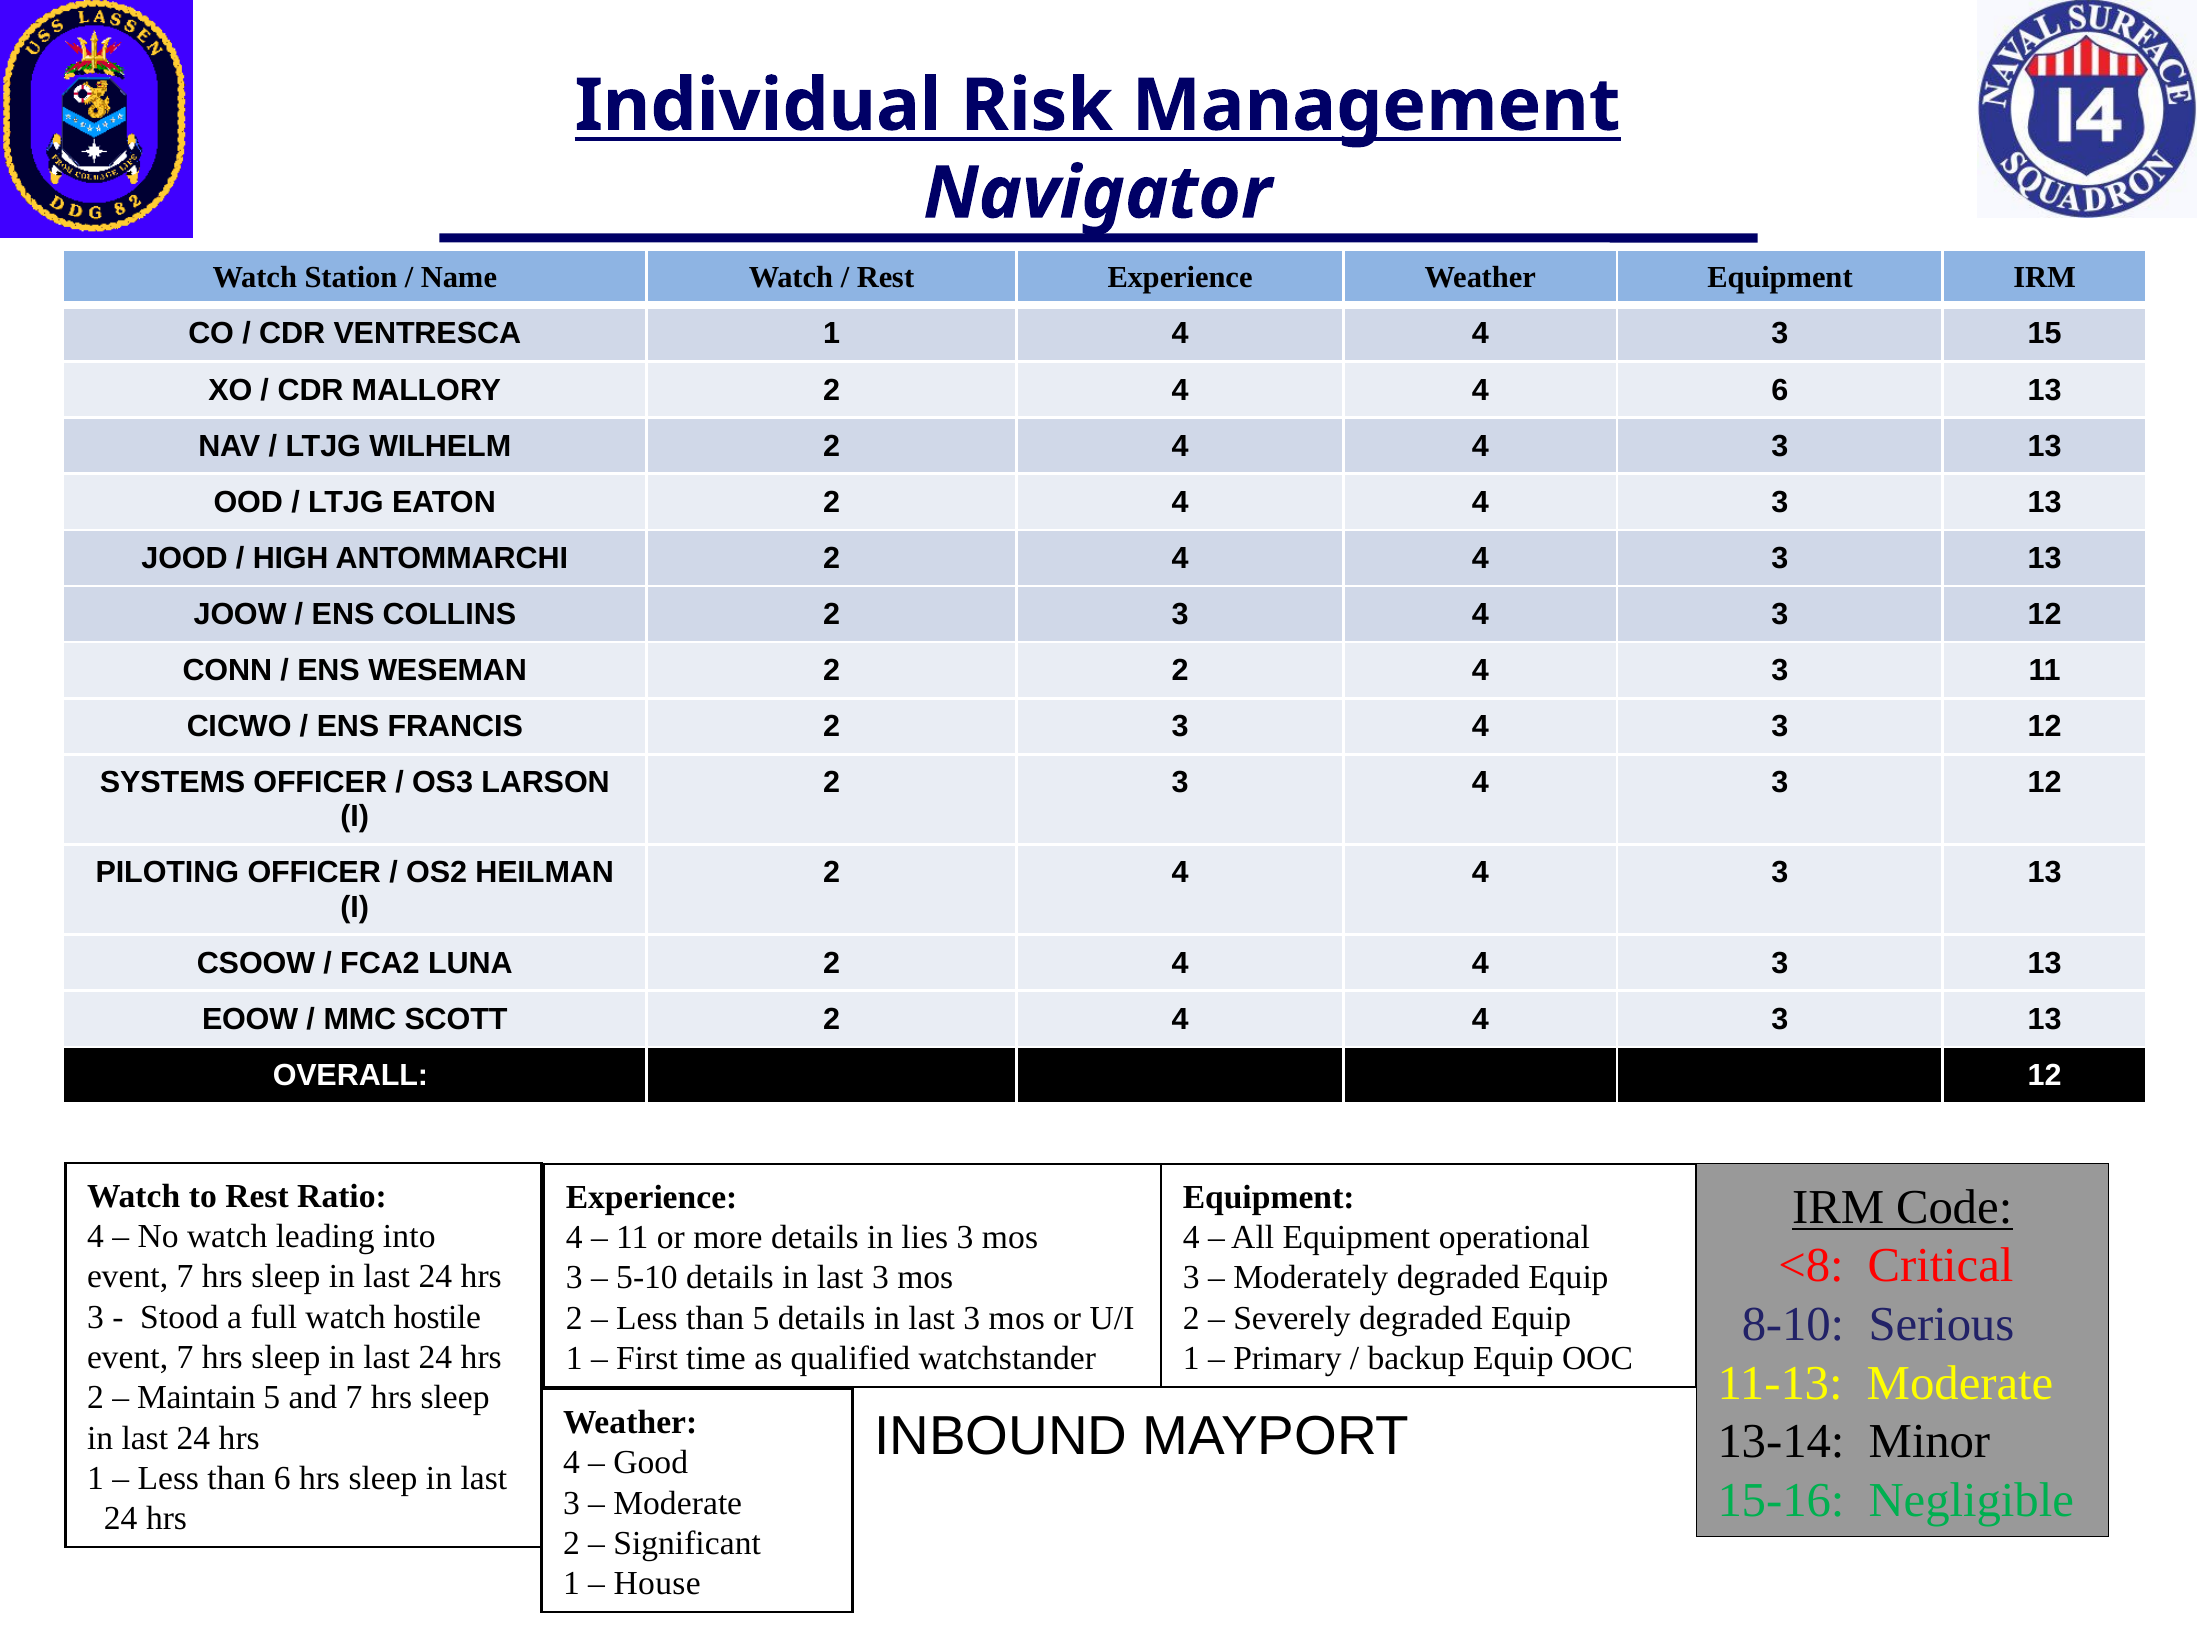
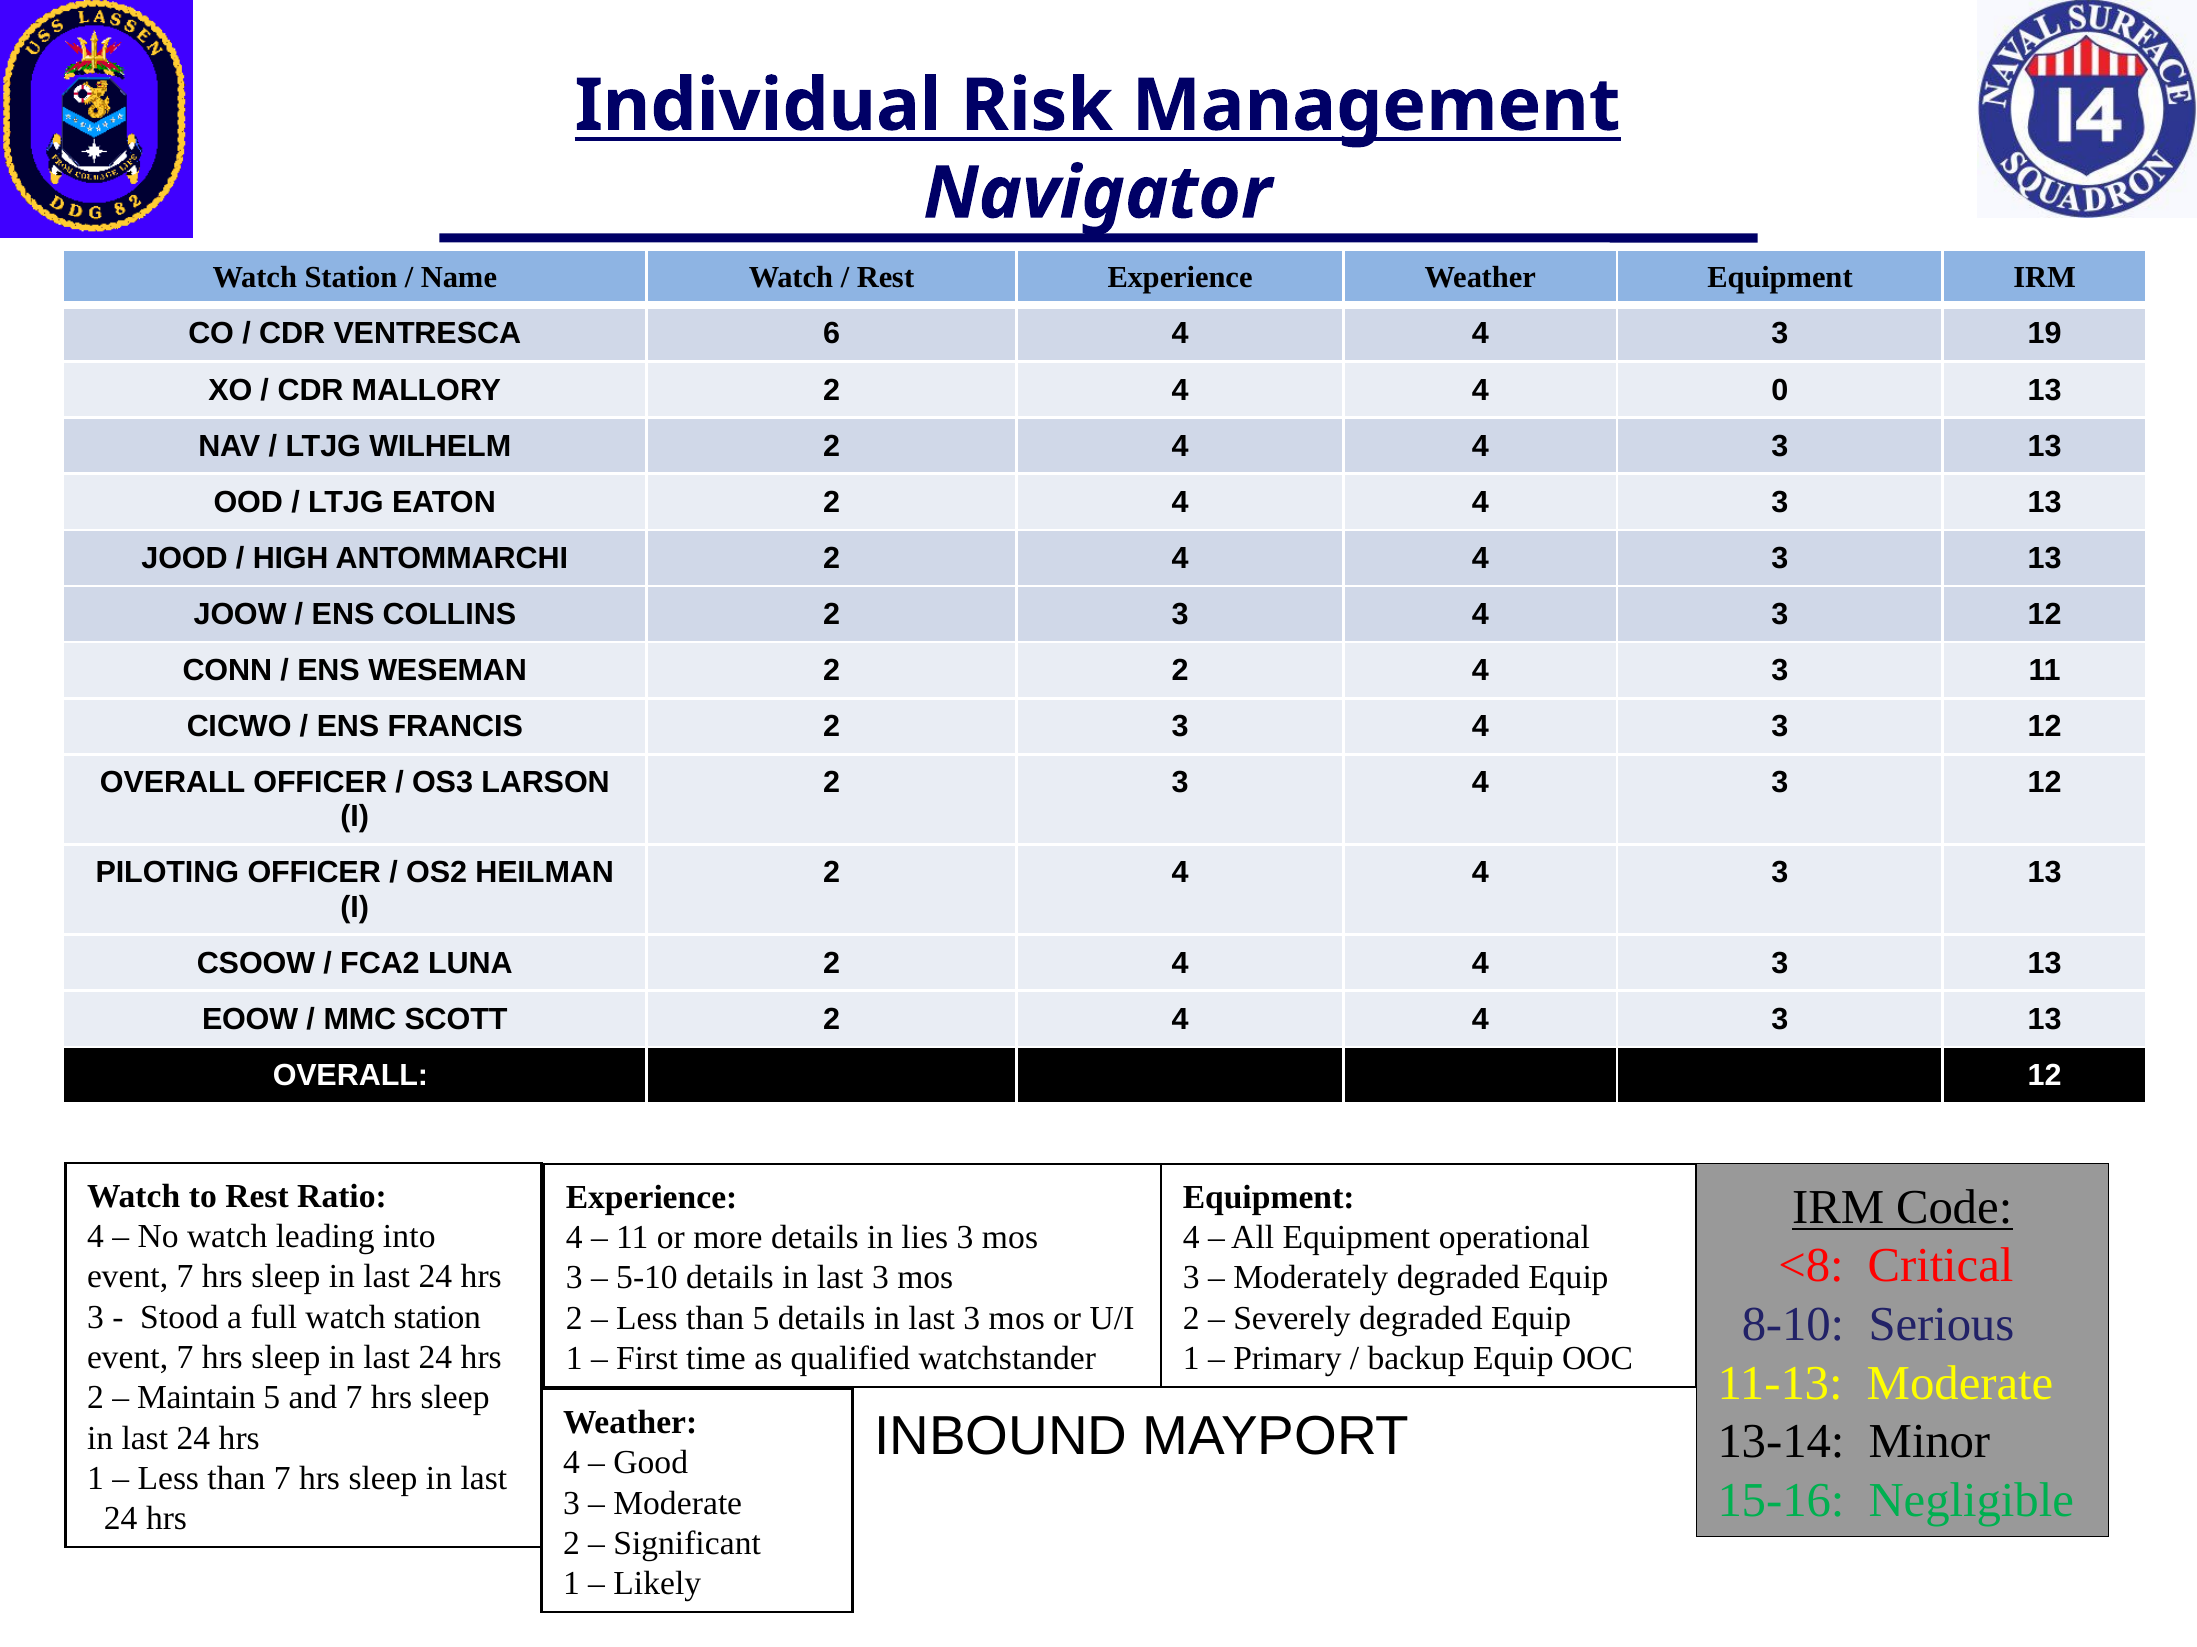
VENTRESCA 1: 1 -> 6 (831, 334)
15: 15 -> 19 (2045, 334)
4 6: 6 -> 0 (1780, 390)
SYSTEMS: SYSTEMS -> OVERALL (173, 783)
full watch hostile: hostile -> station (437, 1318)
than 6: 6 -> 7 (282, 1479)
House: House -> Likely (657, 1584)
